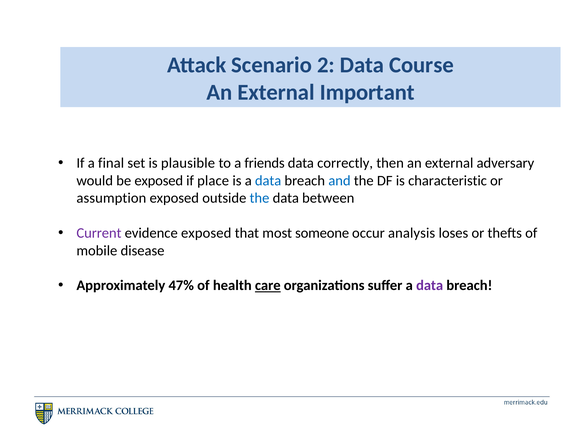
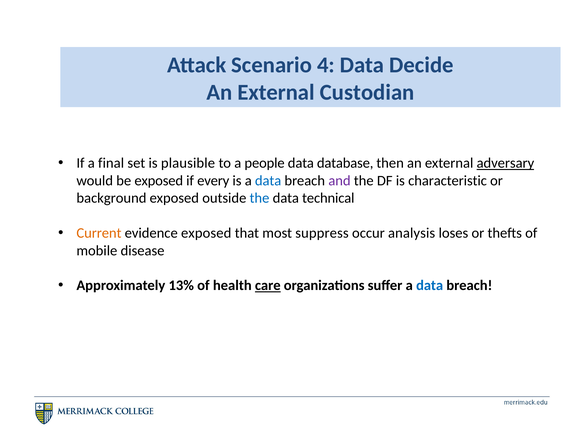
2: 2 -> 4 (326, 65)
Course: Course -> Decide (421, 65)
Important: Important -> Custodian (367, 92)
friends: friends -> people (265, 163)
correctly: correctly -> database (345, 163)
adversary underline: none -> present (505, 163)
place: place -> every (213, 181)
and colour: blue -> purple (339, 181)
assumption: assumption -> background (111, 198)
between: between -> technical (328, 198)
Current colour: purple -> orange (99, 233)
someone: someone -> suppress (322, 233)
47%: 47% -> 13% (181, 286)
data colour: purple -> blue (430, 286)
